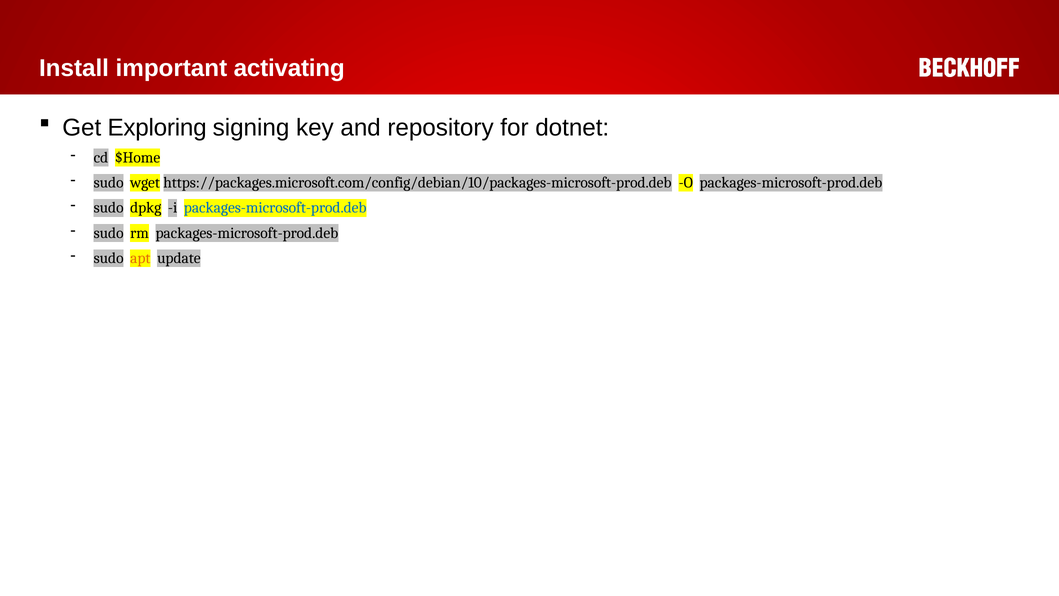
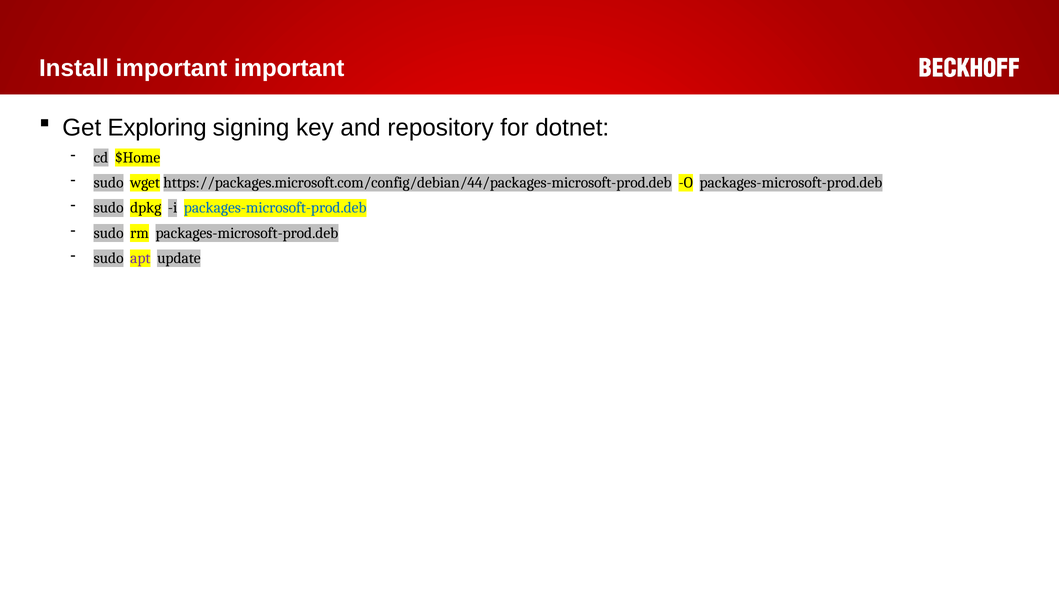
important activating: activating -> important (289, 68)
https://packages.microsoft.com/config/debian/10/packages-microsoft-prod.deb: https://packages.microsoft.com/config/debian/10/packages-microsoft-prod.deb -> https://packages.microsoft.com/config/debian/44/packages-microsoft-prod.deb (417, 183)
apt colour: orange -> purple (140, 258)
